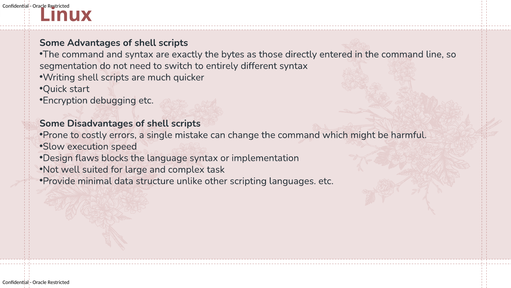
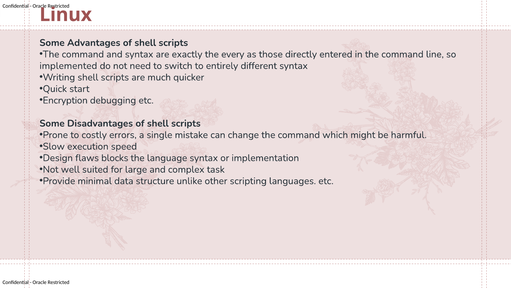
bytes: bytes -> every (233, 54)
segmentation: segmentation -> implemented (68, 66)
